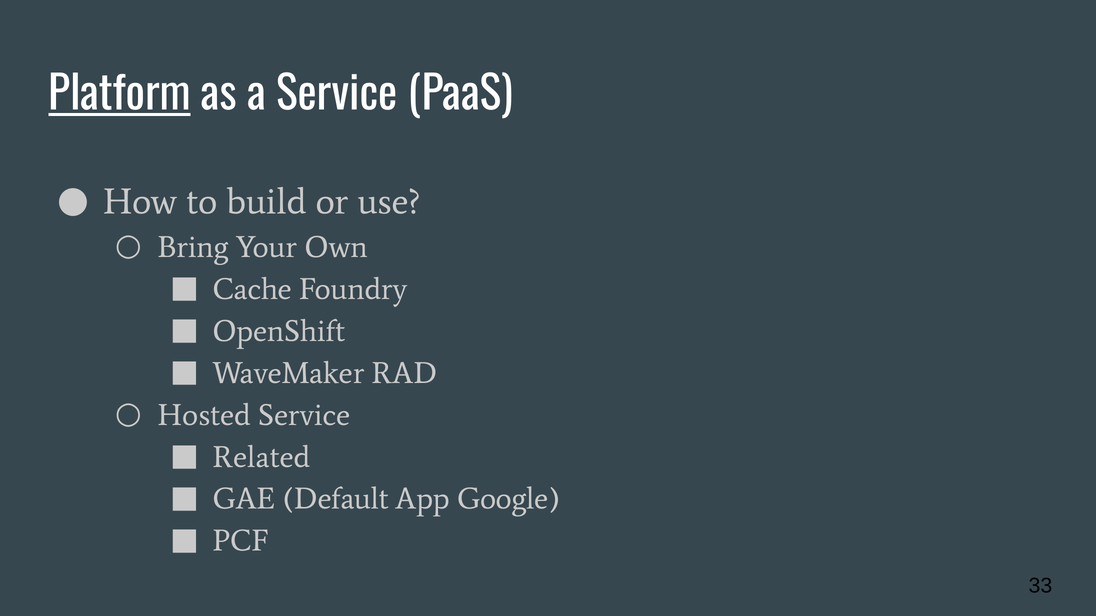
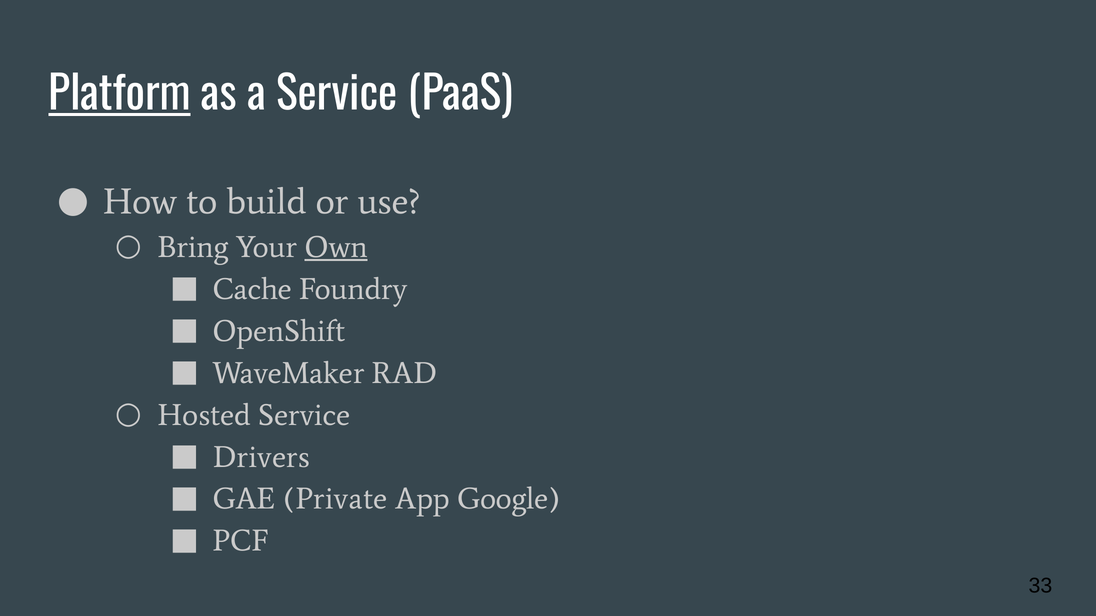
Own underline: none -> present (336, 247)
Related: Related -> Drivers (262, 457)
Default: Default -> Private (335, 499)
